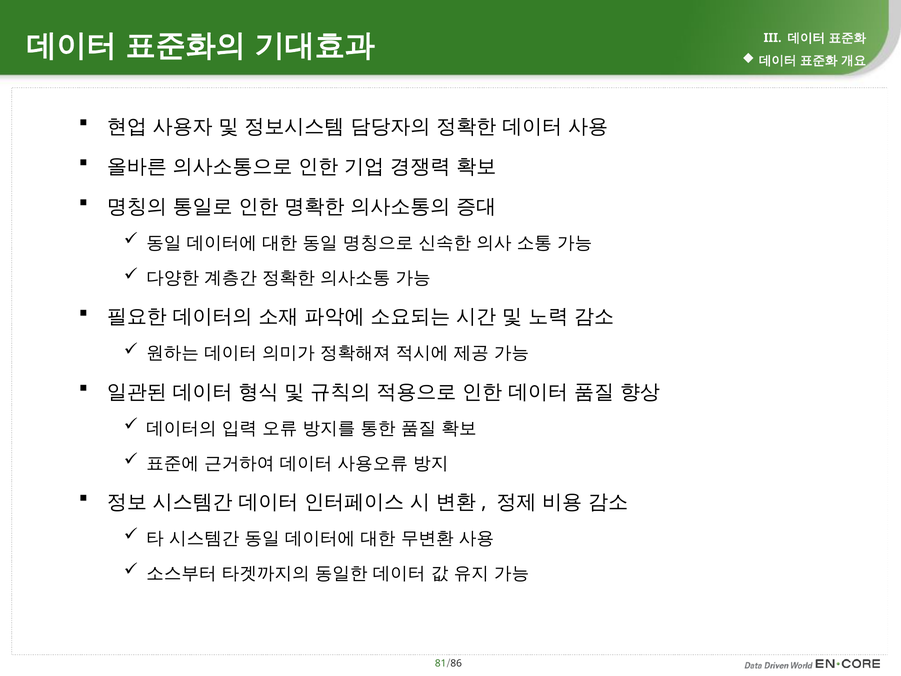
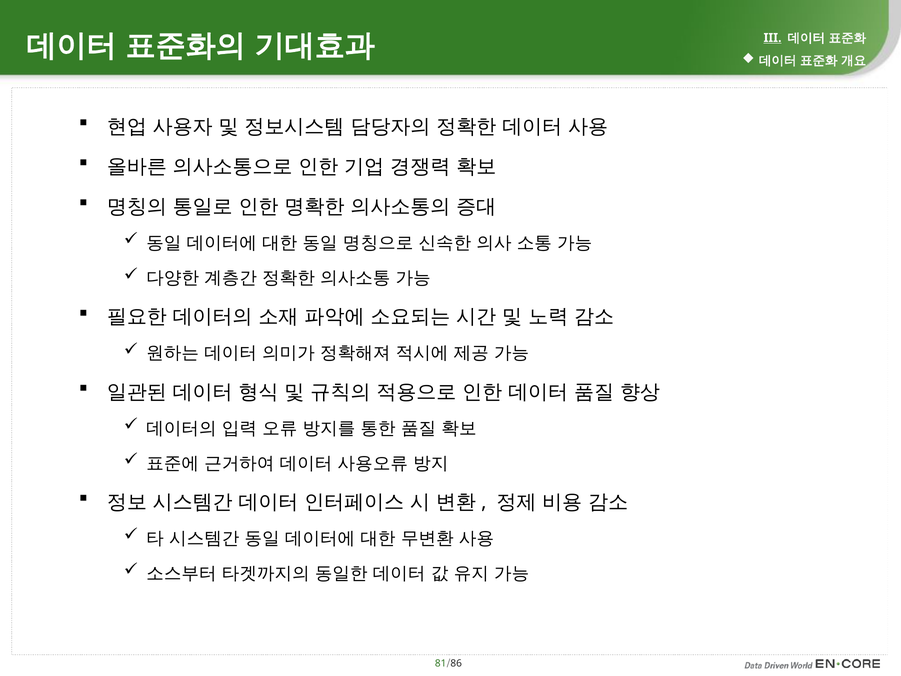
III underline: none -> present (773, 38)
